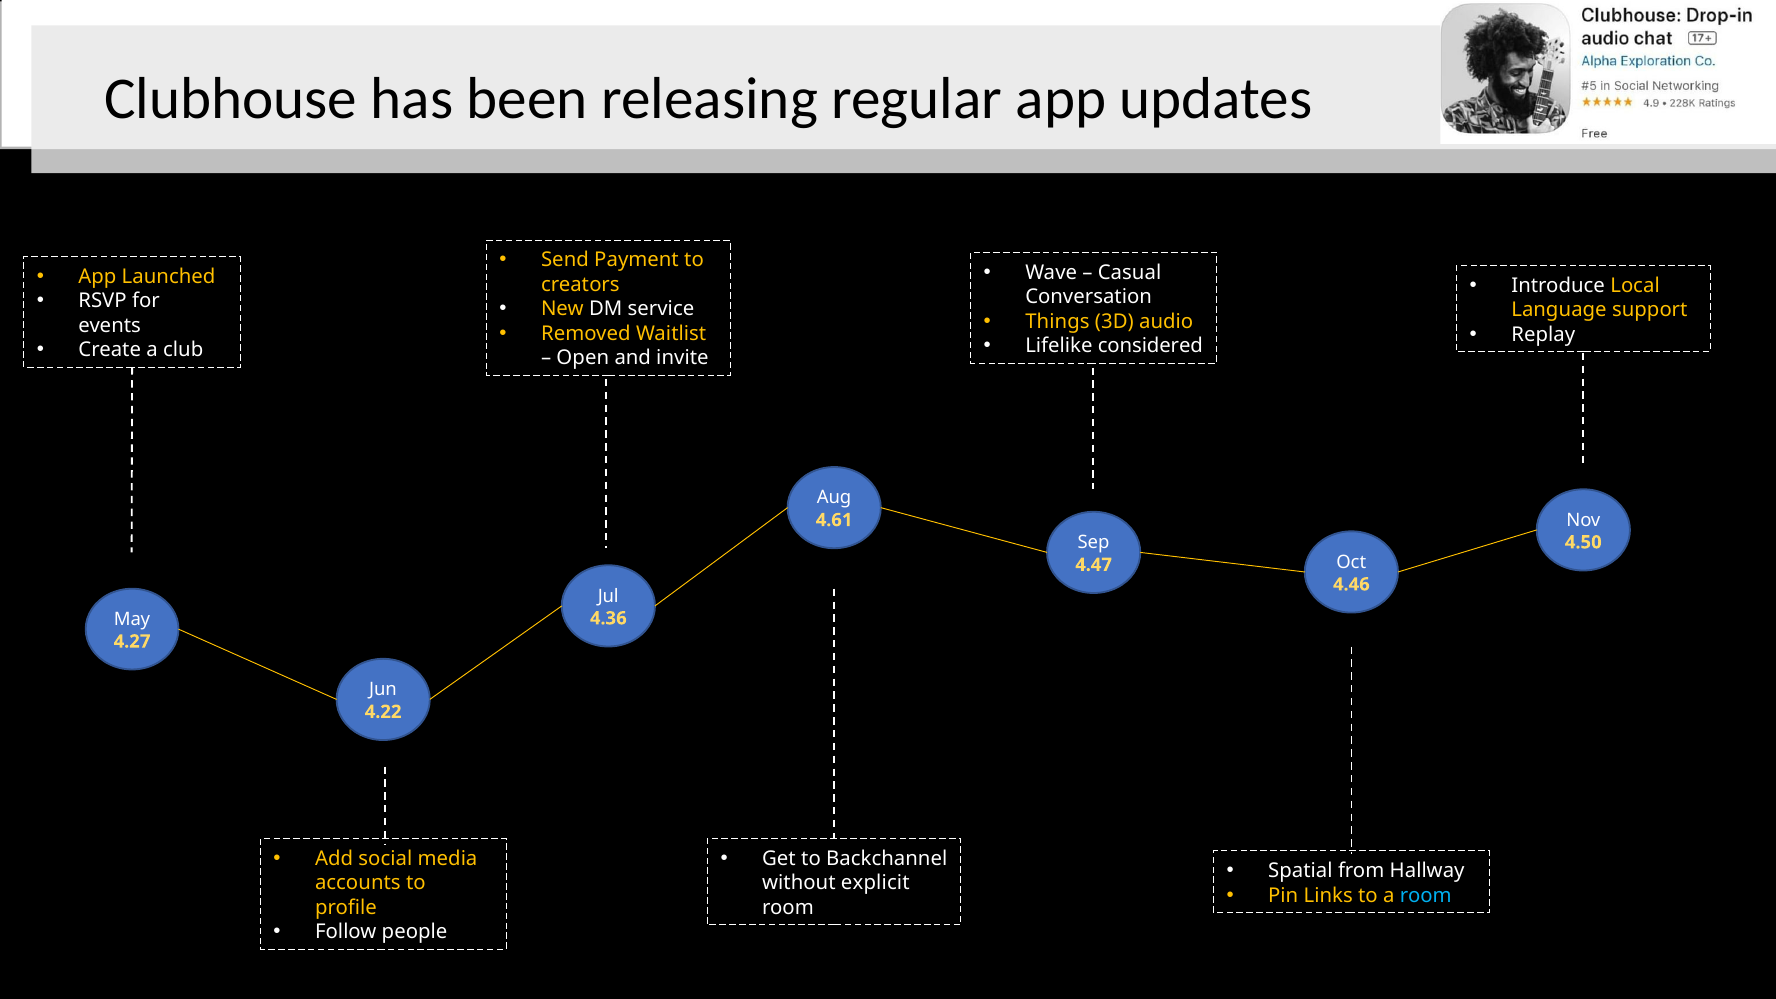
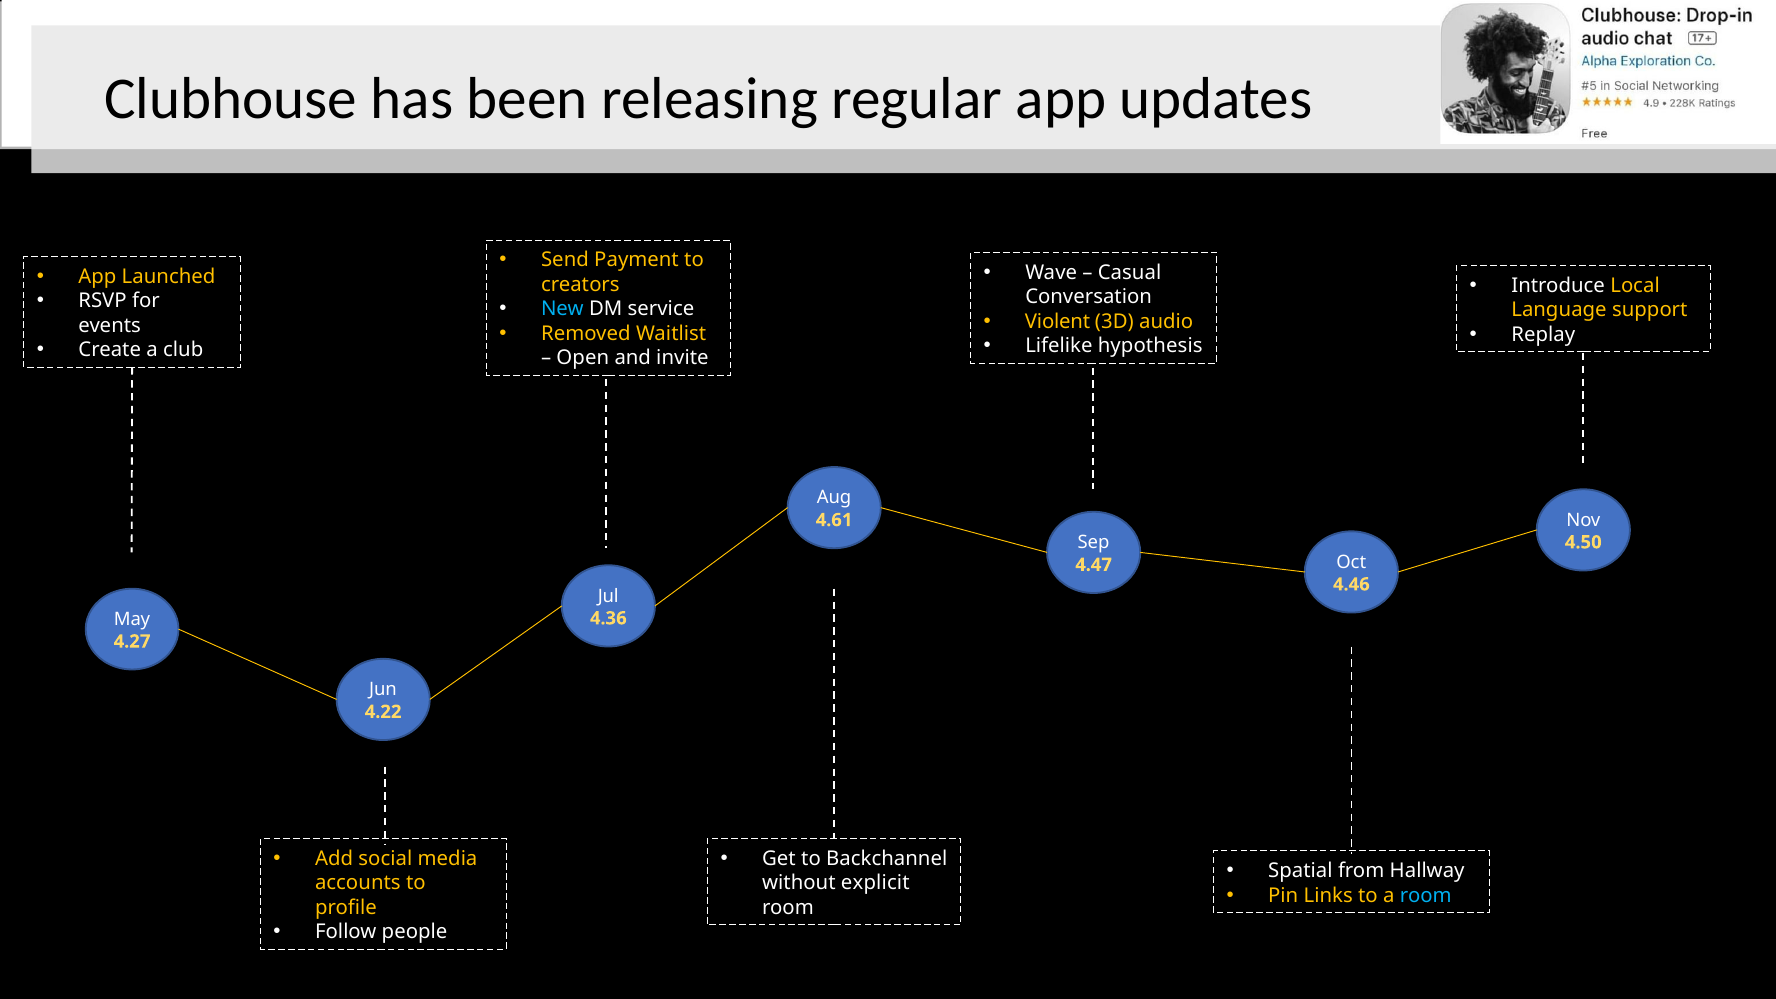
New colour: yellow -> light blue (562, 309)
Things: Things -> Violent (1058, 321)
considered: considered -> hypothesis (1150, 346)
